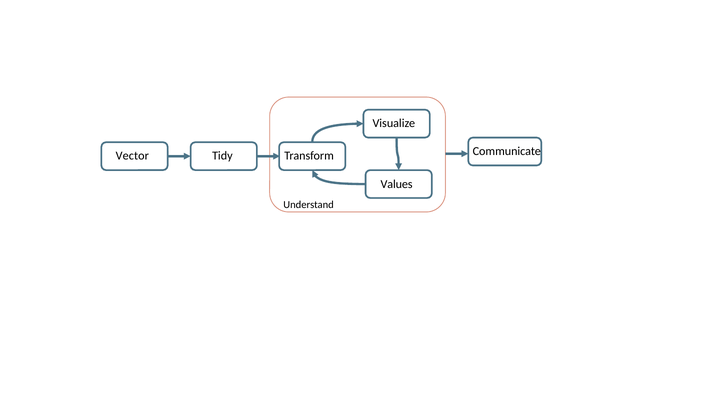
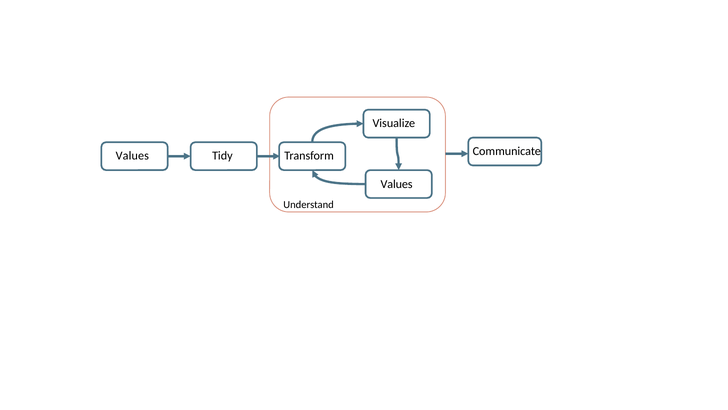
Vector: Vector -> Values (132, 156)
